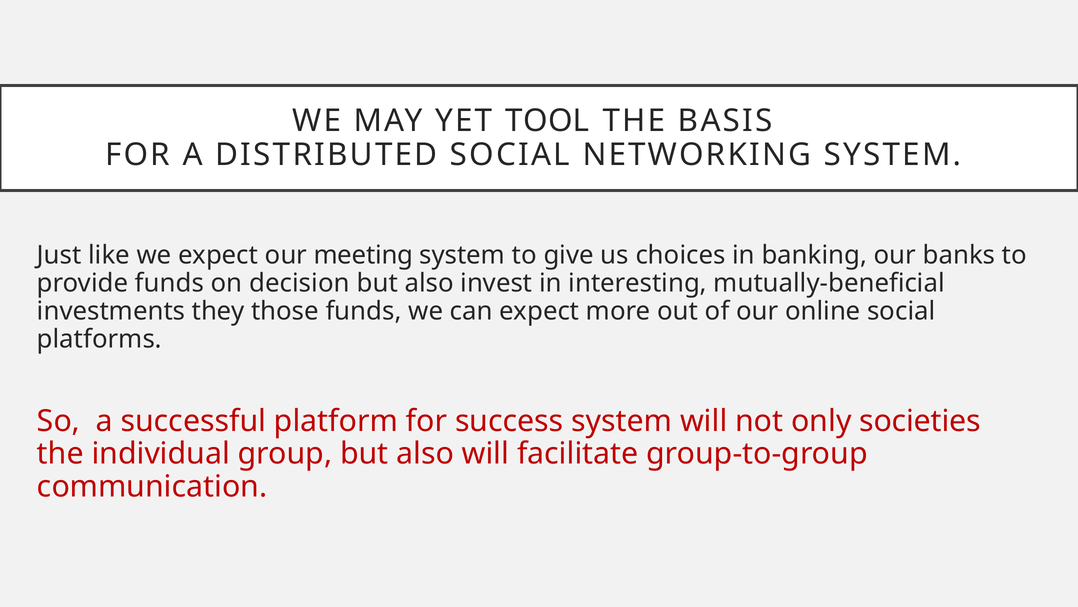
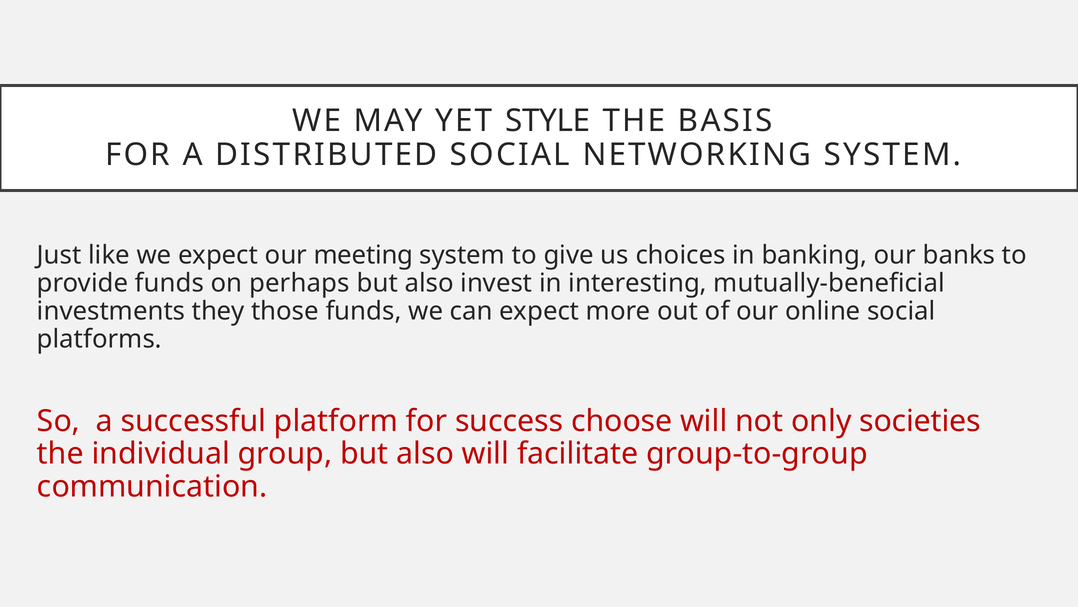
TOOL: TOOL -> STYLE (548, 121)
decision: decision -> perhaps (299, 283)
success system: system -> choose (622, 421)
